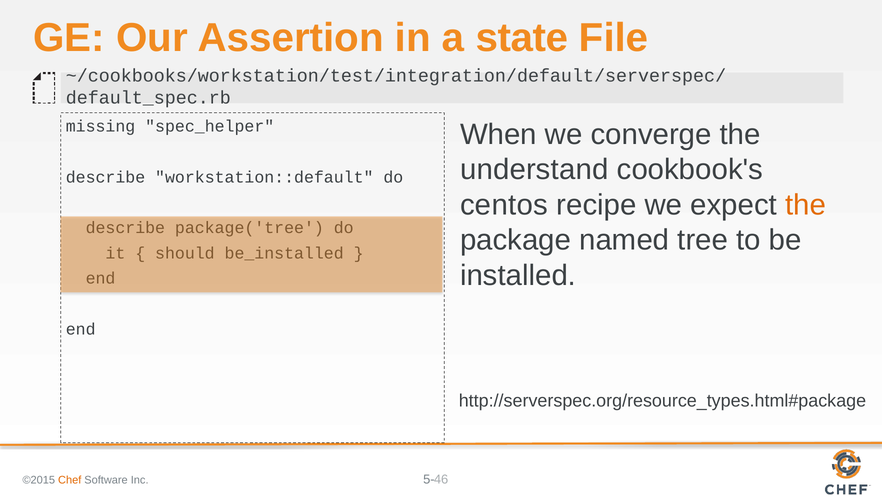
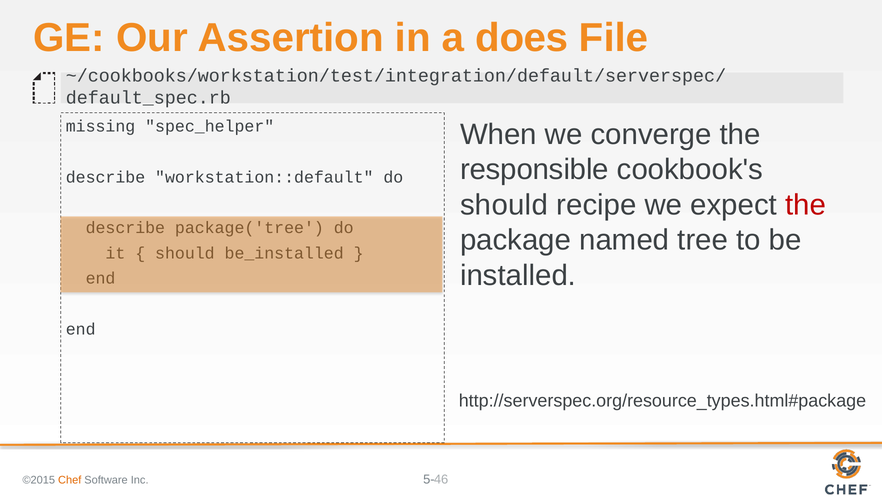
state: state -> does (522, 38)
understand: understand -> responsible (534, 170)
centos: centos -> should (504, 205)
the colour: orange -> red (806, 205)
